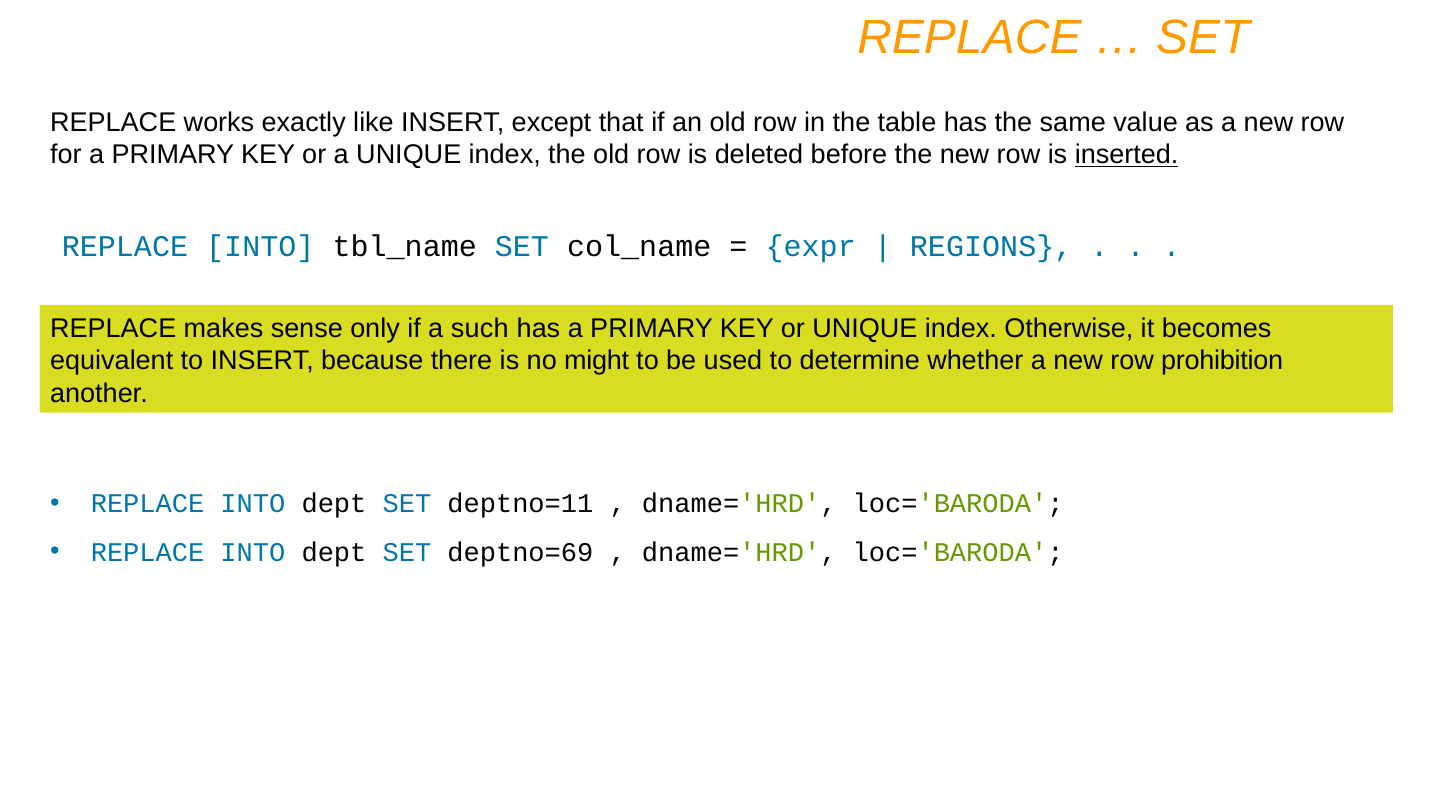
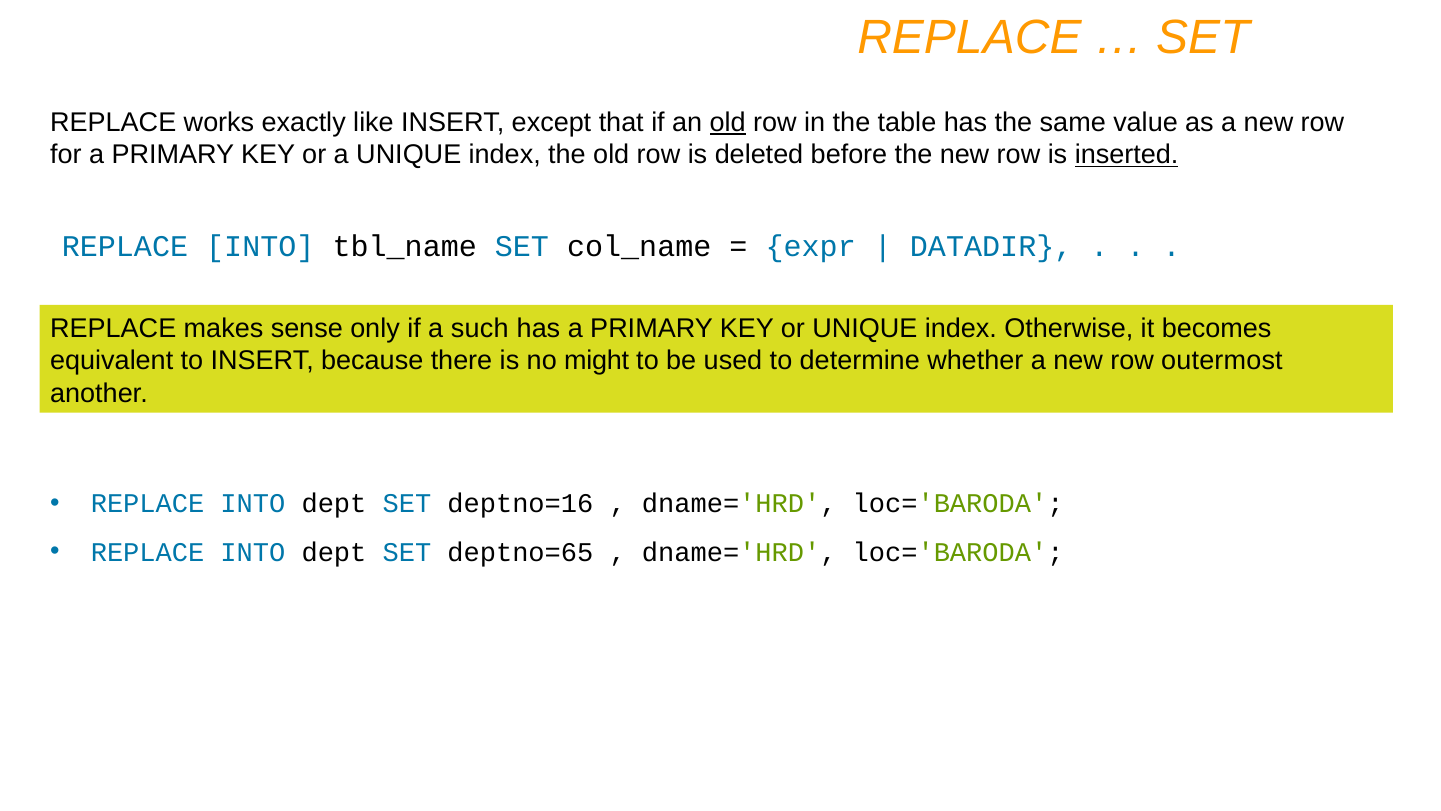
old underline: none -> present (728, 122)
REGIONS: REGIONS -> DATADIR (991, 246)
prohibition: prohibition -> outermost (1222, 360)
deptno=11: deptno=11 -> deptno=16 (520, 503)
deptno=69: deptno=69 -> deptno=65 (520, 552)
